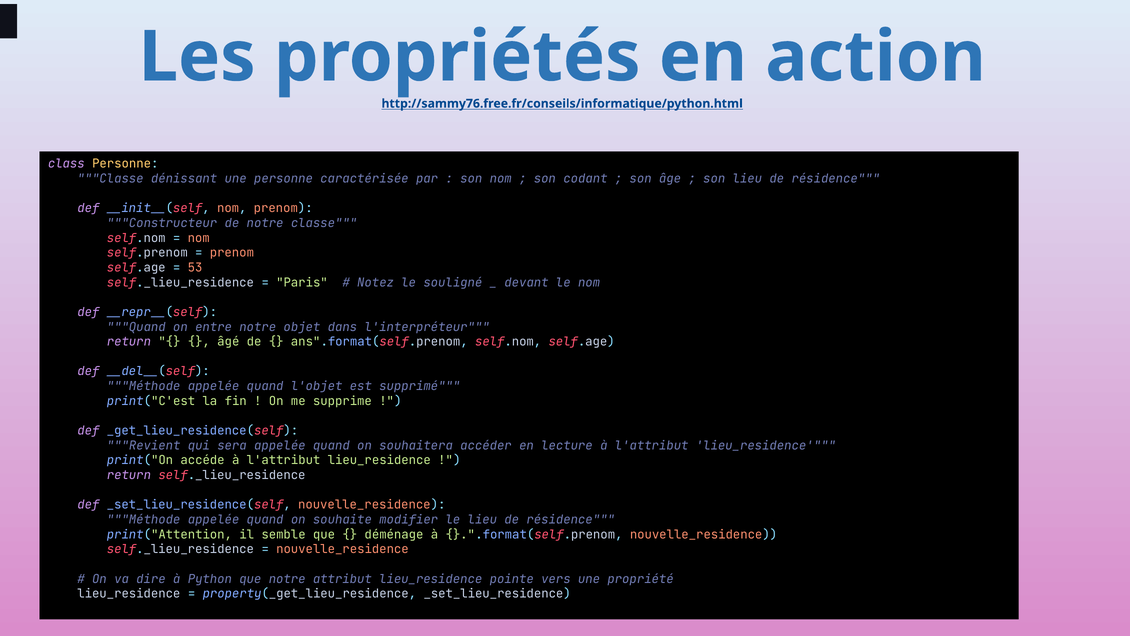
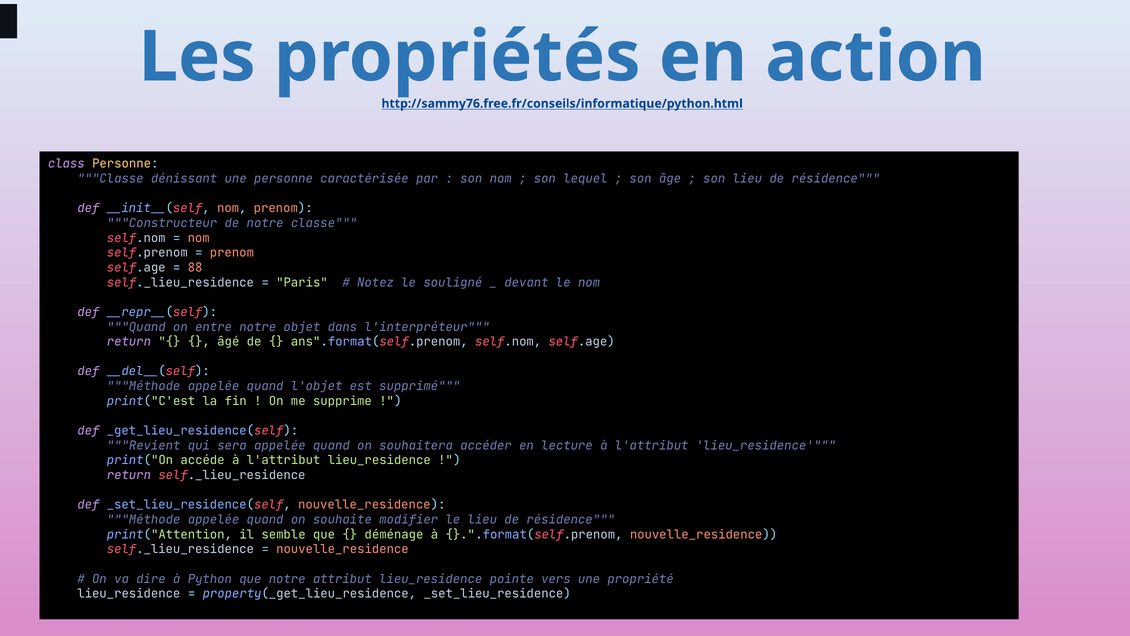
codant: codant -> lequel (585, 179)
53: 53 -> 88 (195, 267)
